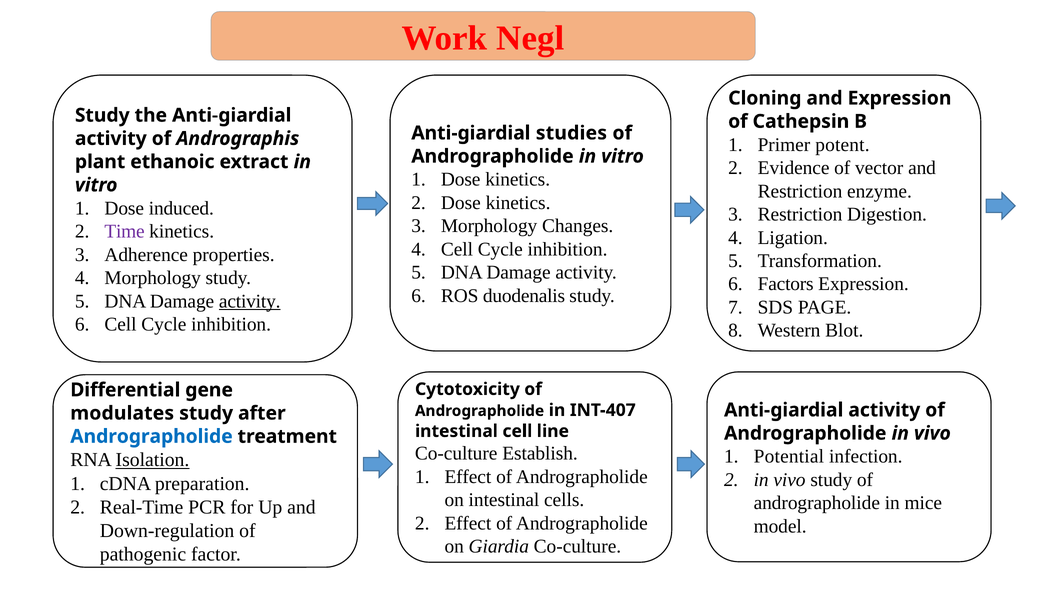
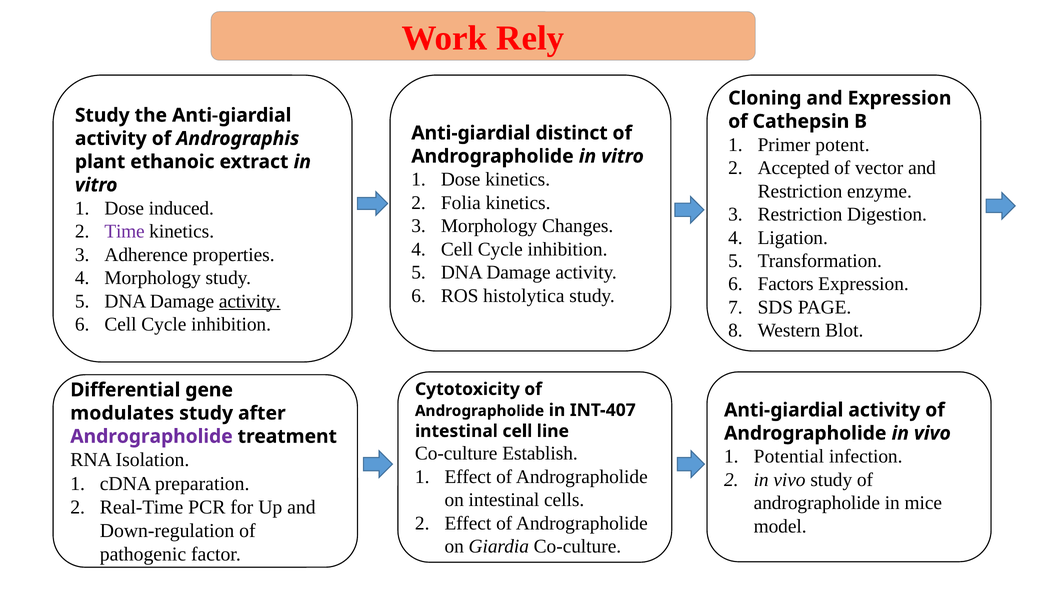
Negl: Negl -> Rely (530, 38)
studies: studies -> distinct (572, 133)
Evidence: Evidence -> Accepted (794, 168)
Dose: Dose -> Folia (461, 203)
duodenalis: duodenalis -> histolytica (524, 296)
Andrographolide colour: blue -> purple (151, 437)
Isolation underline: present -> none (152, 460)
